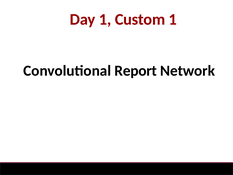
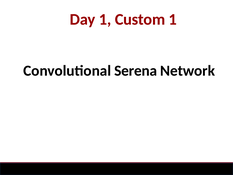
Report: Report -> Serena (136, 71)
